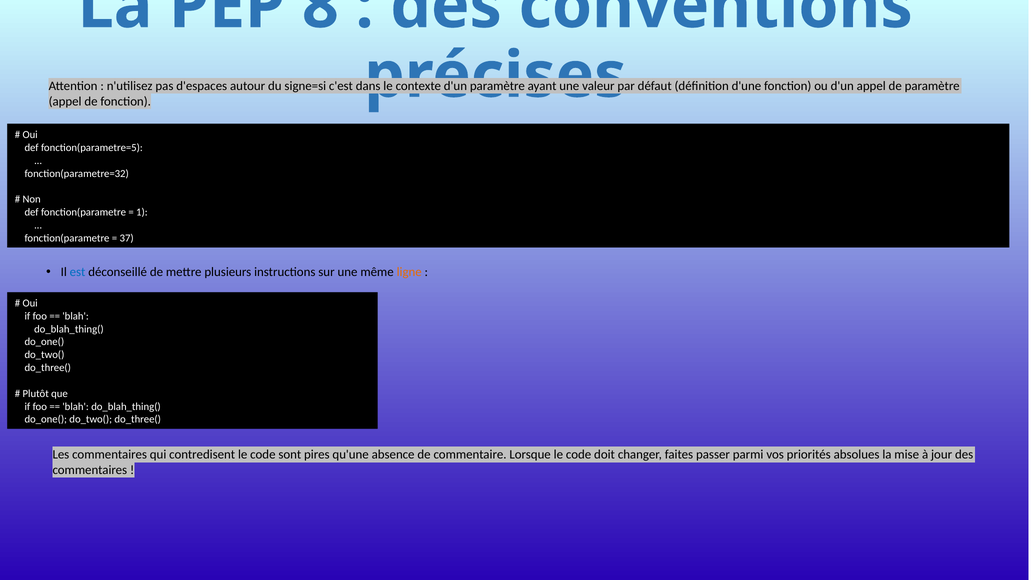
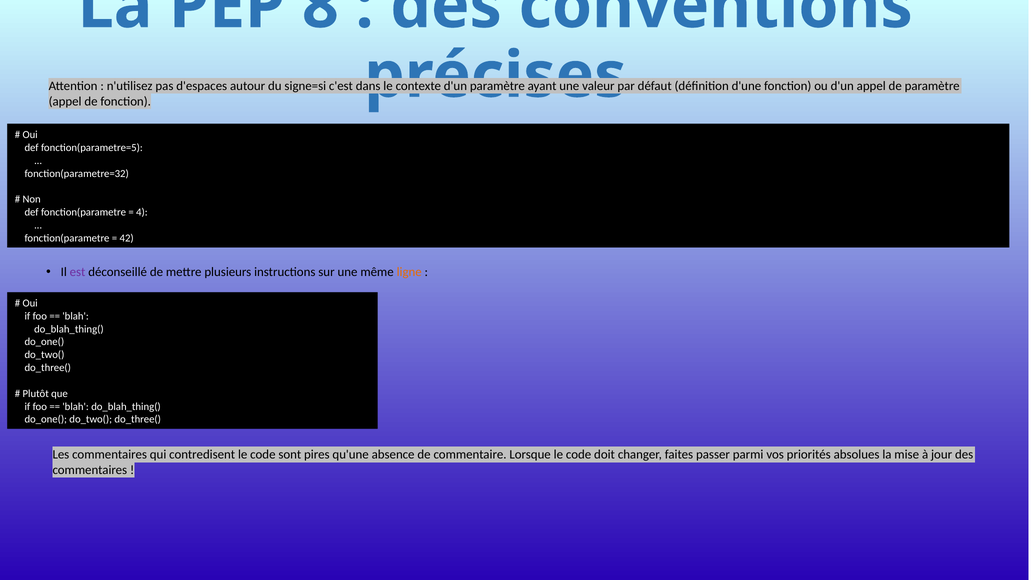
1: 1 -> 4 (142, 212)
37: 37 -> 42 (127, 238)
est colour: blue -> purple (78, 272)
